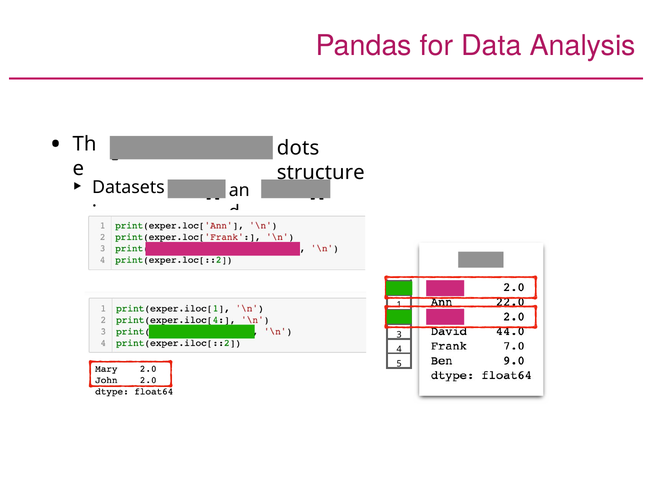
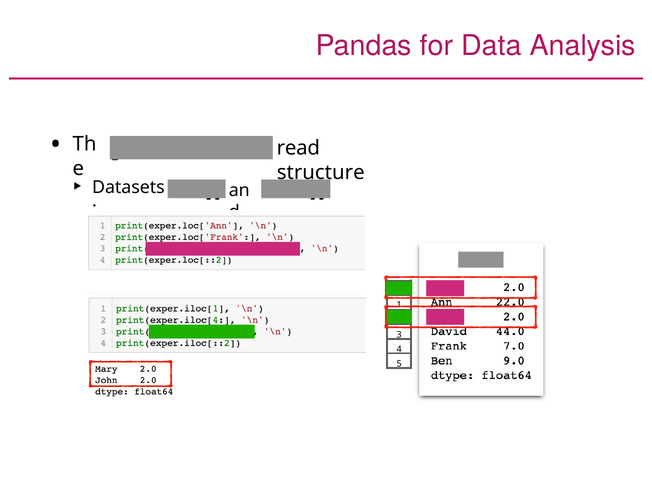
dots: dots -> read (298, 148)
